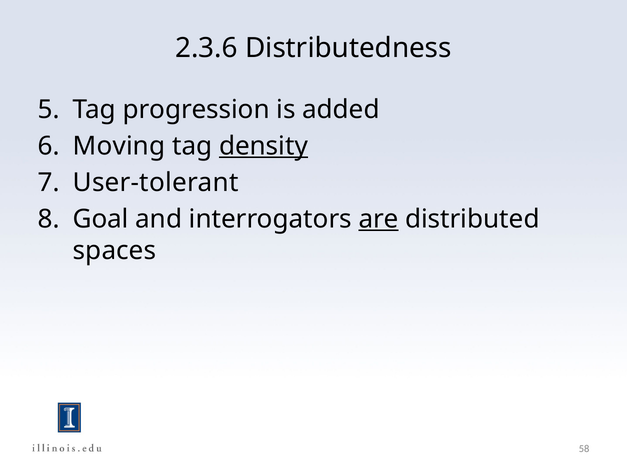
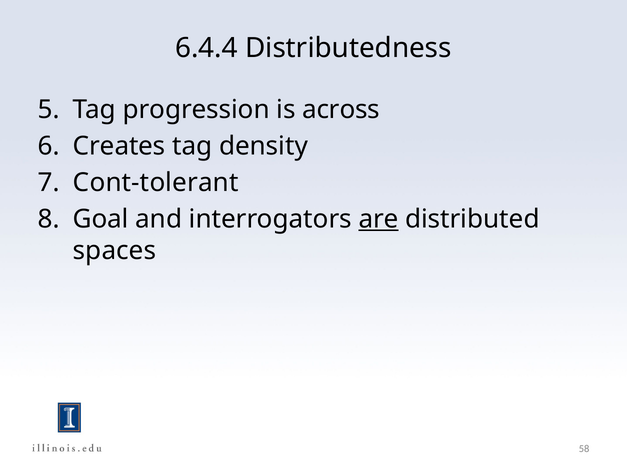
2.3.6: 2.3.6 -> 6.4.4 (206, 48)
added: added -> across (341, 109)
Moving: Moving -> Creates (119, 146)
density underline: present -> none (263, 146)
User-tolerant: User-tolerant -> Cont-tolerant (156, 183)
